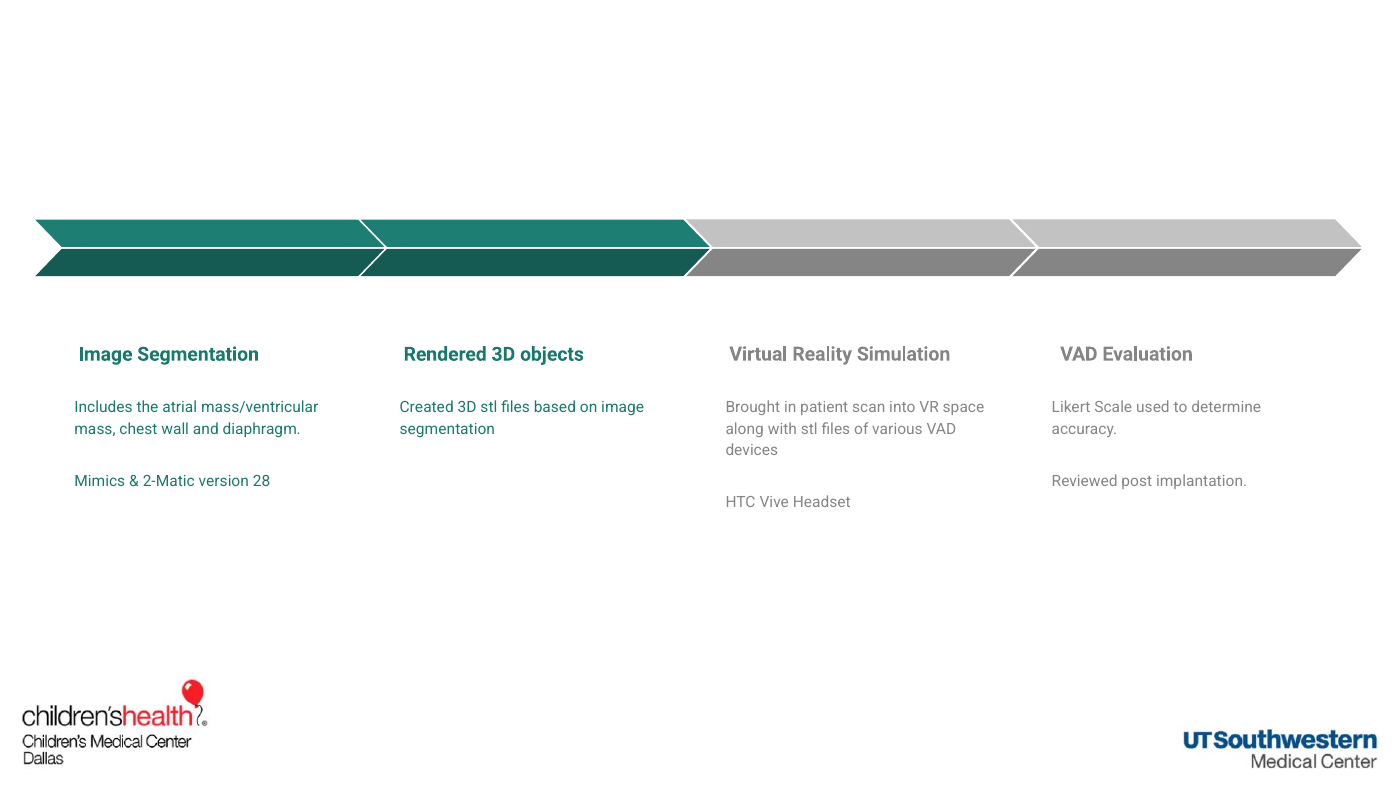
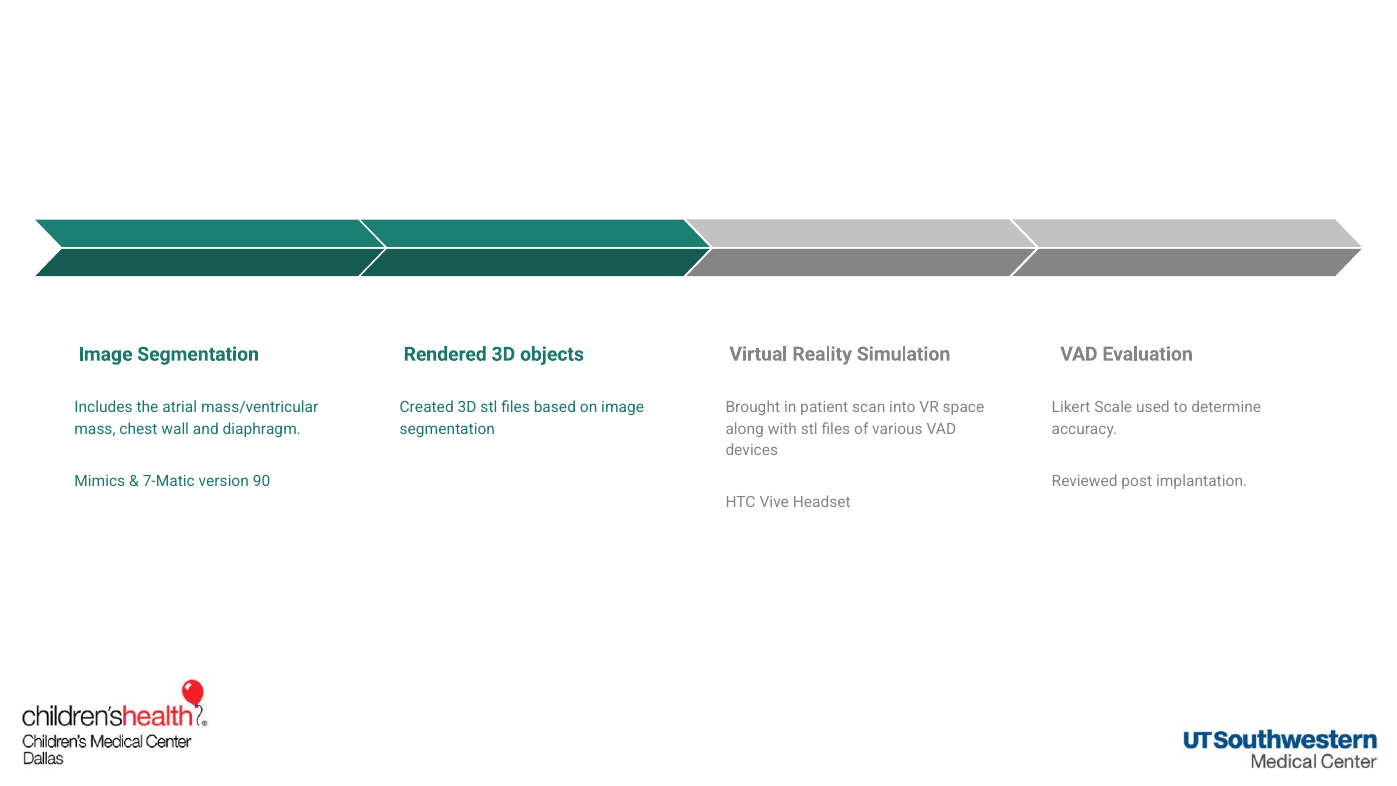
2-Matic: 2-Matic -> 7-Matic (169, 481)
28: 28 -> 90 (262, 481)
